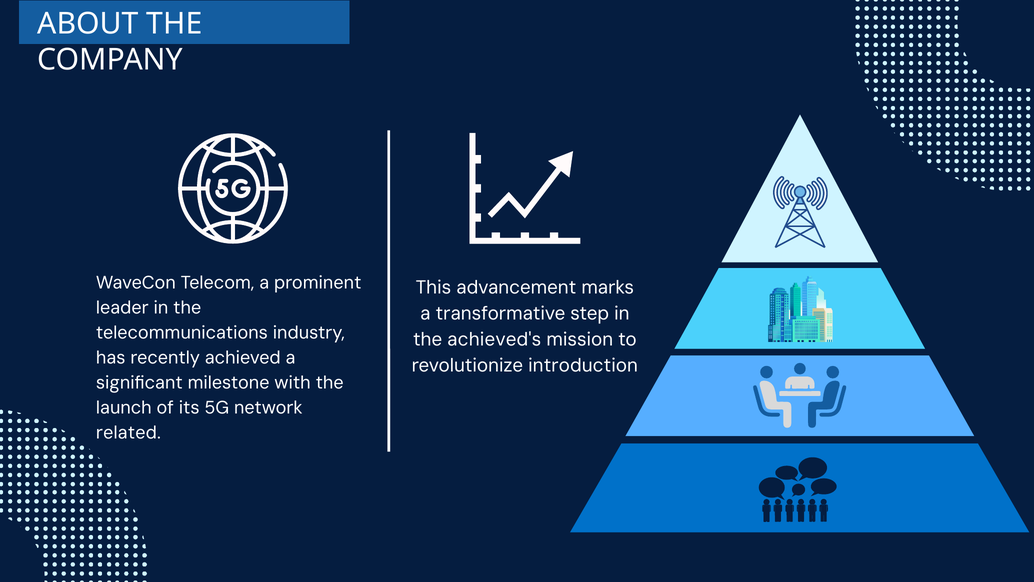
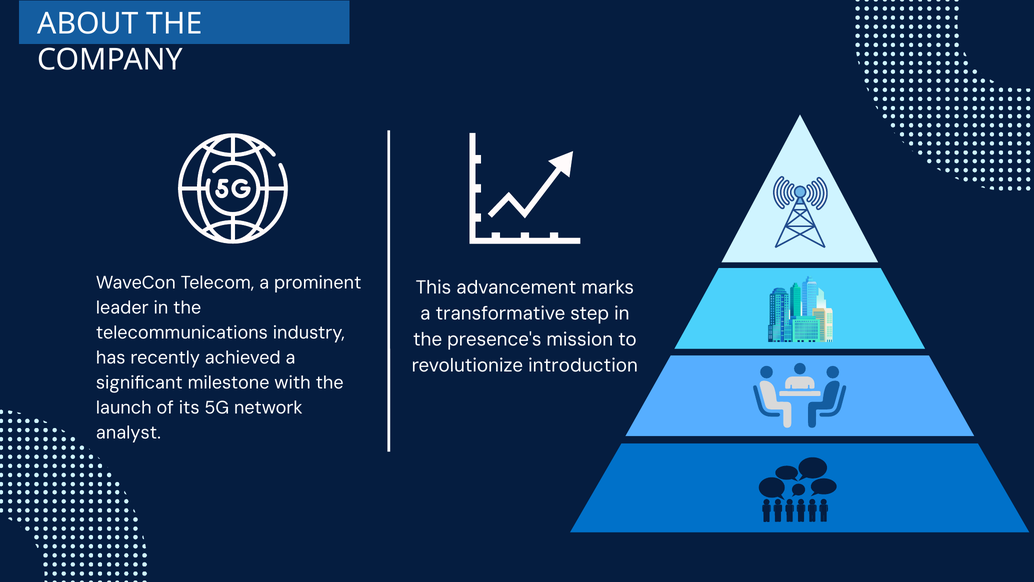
achieved's: achieved's -> presence's (494, 339)
related: related -> analyst (128, 432)
